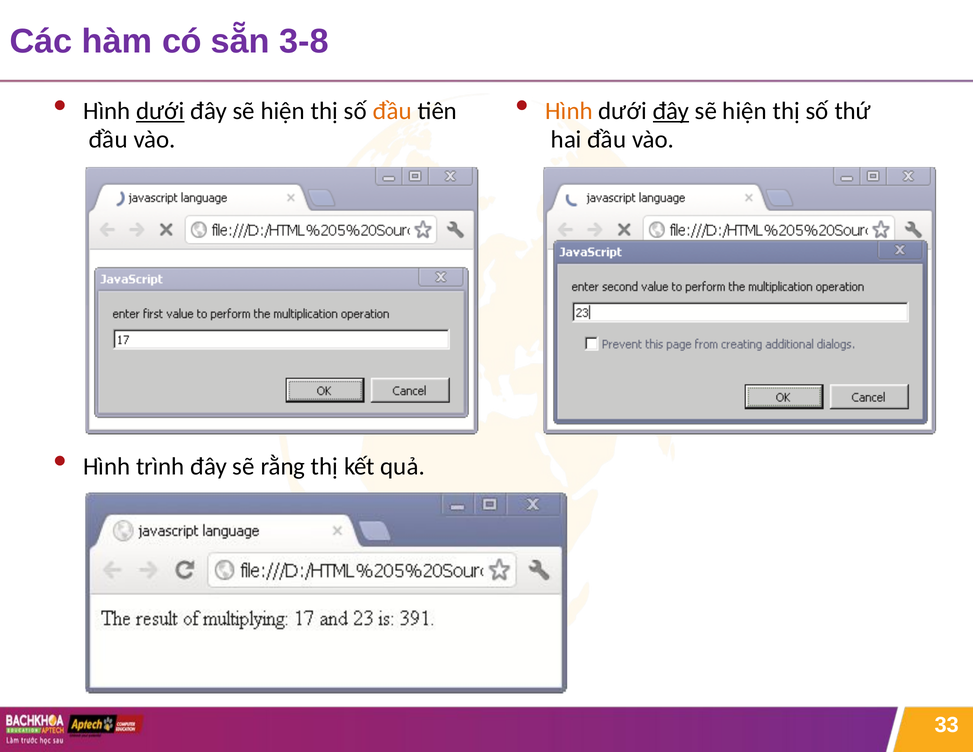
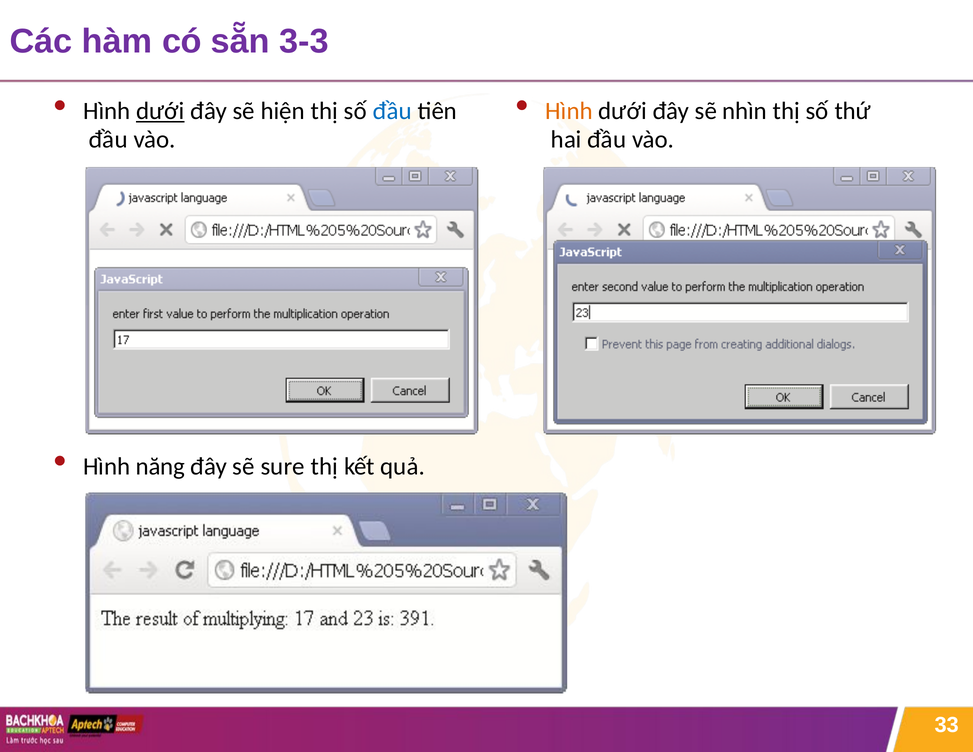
3-8: 3-8 -> 3-3 (304, 41)
đầu colour: orange -> blue (392, 111)
đây underline: present -> none (671, 111)
hiện: hiện -> nhìn (745, 111)
trình: trình -> năng (160, 467)
rằng: rằng -> sure (283, 467)
